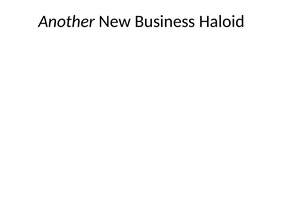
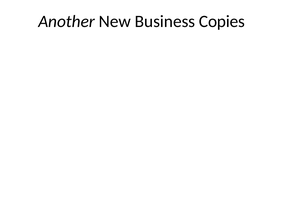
Haloid: Haloid -> Copies (222, 21)
